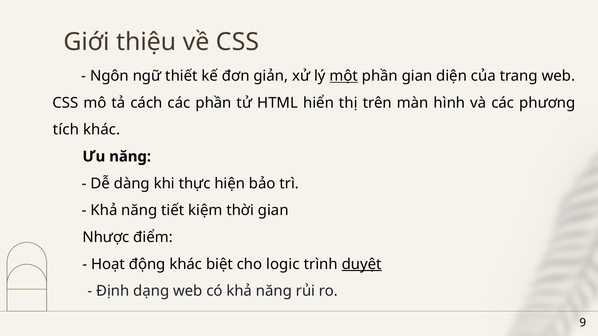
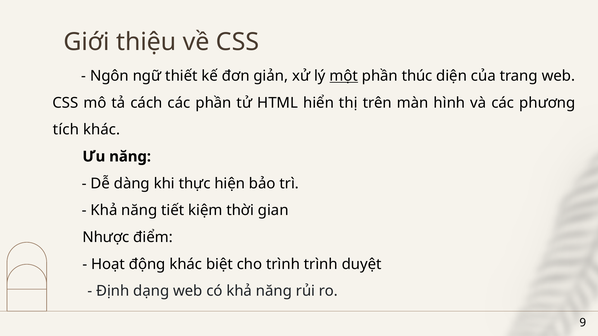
phần gian: gian -> thúc (417, 76)
cho logic: logic -> trình (283, 264)
duyệt underline: present -> none (362, 264)
